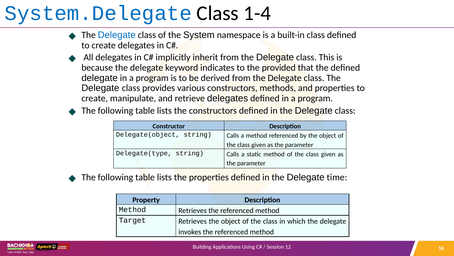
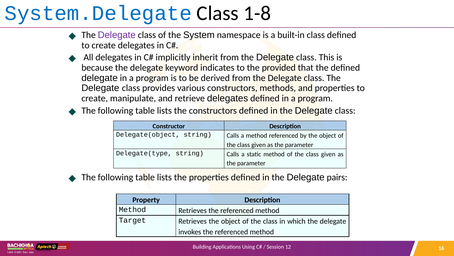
1-4: 1-4 -> 1-8 (257, 13)
Delegate colour: blue -> purple (117, 35)
time: time -> pairs (337, 177)
